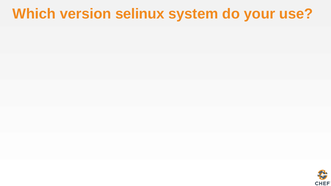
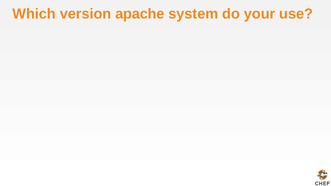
selinux: selinux -> apache (140, 14)
